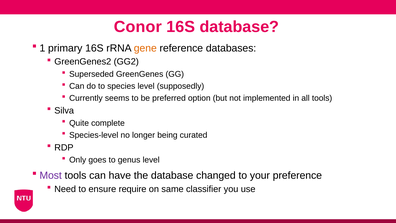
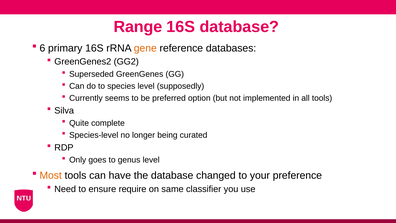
Conor: Conor -> Range (138, 27)
1: 1 -> 6 (42, 48)
Most colour: purple -> orange (51, 175)
